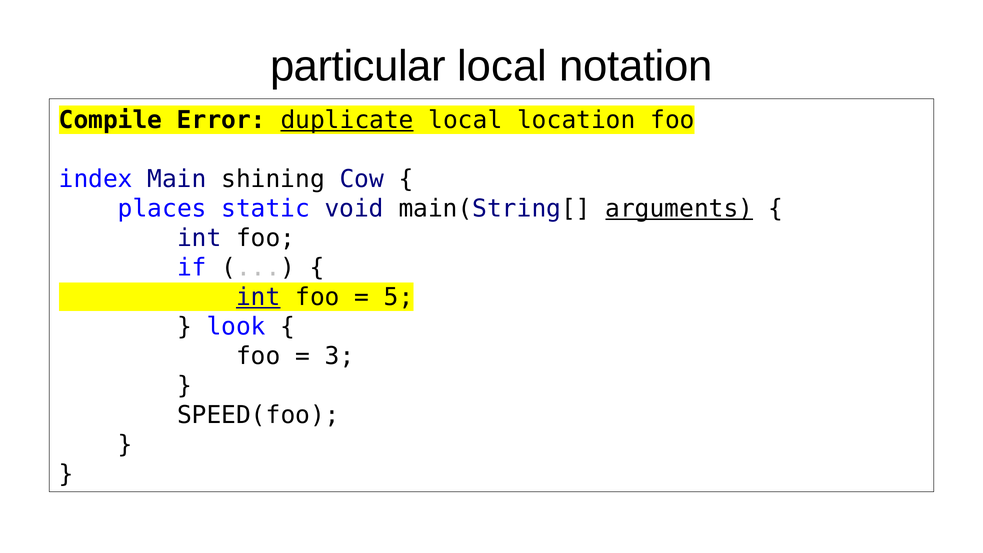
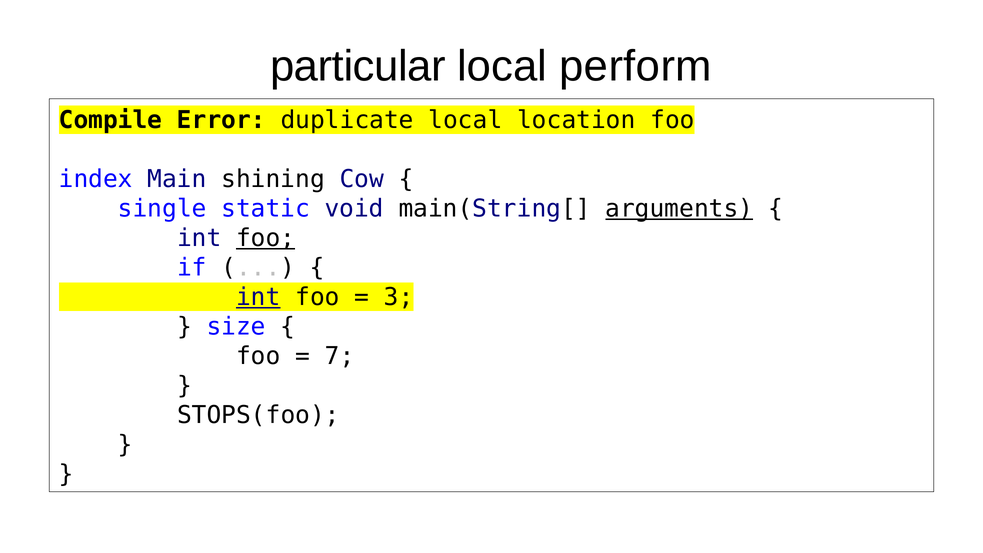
notation: notation -> perform (636, 66)
duplicate underline: present -> none (347, 120)
places: places -> single (162, 208)
foo underline: none -> present (266, 238)
5: 5 -> 3 (399, 297)
look: look -> size (236, 326)
3: 3 -> 7 (340, 356)
SPEED(foo: SPEED(foo -> STOPS(foo (258, 415)
